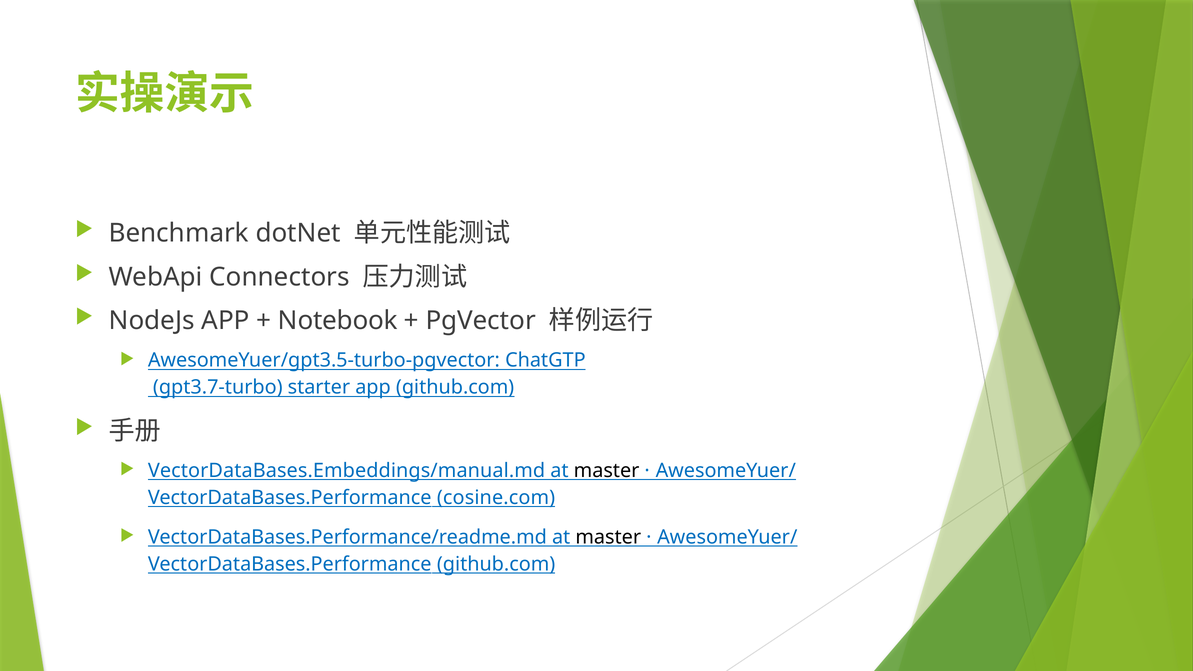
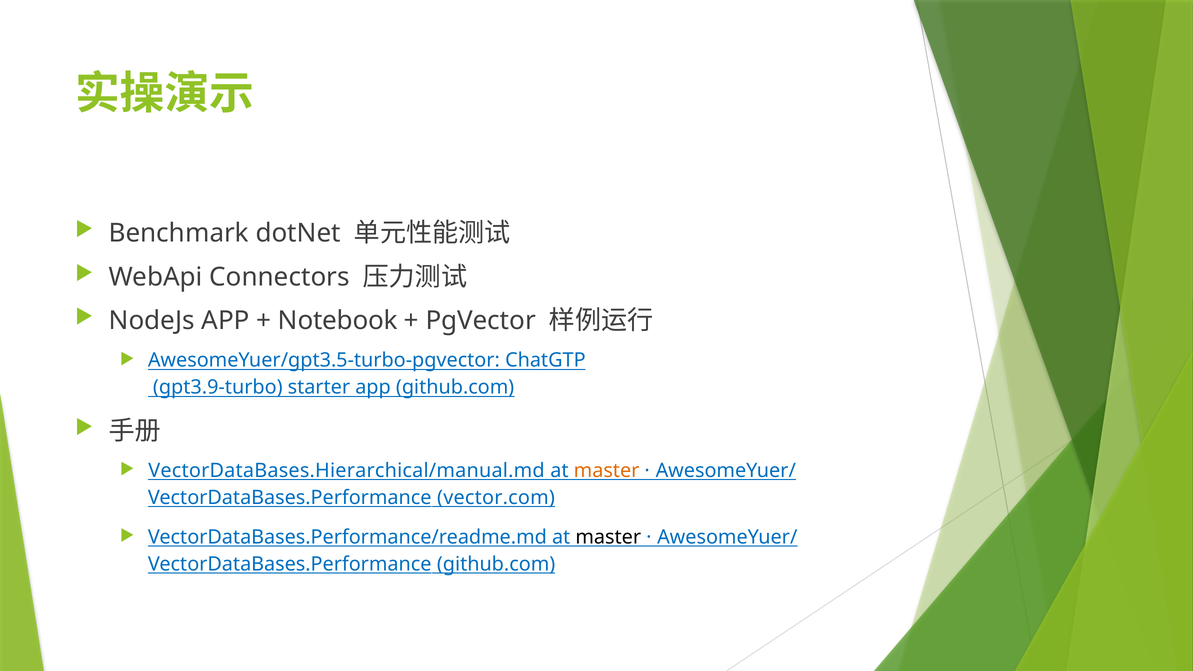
gpt3.7-turbo: gpt3.7-turbo -> gpt3.9-turbo (218, 387)
VectorDataBases.Embeddings/manual.md: VectorDataBases.Embeddings/manual.md -> VectorDataBases.Hierarchical/manual.md (346, 471)
master colour: black -> orange (607, 471)
cosine.com: cosine.com -> vector.com (496, 498)
